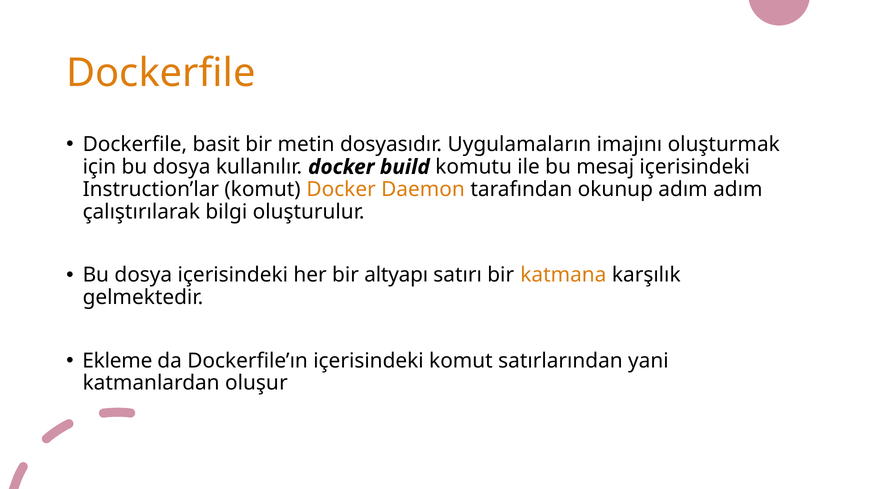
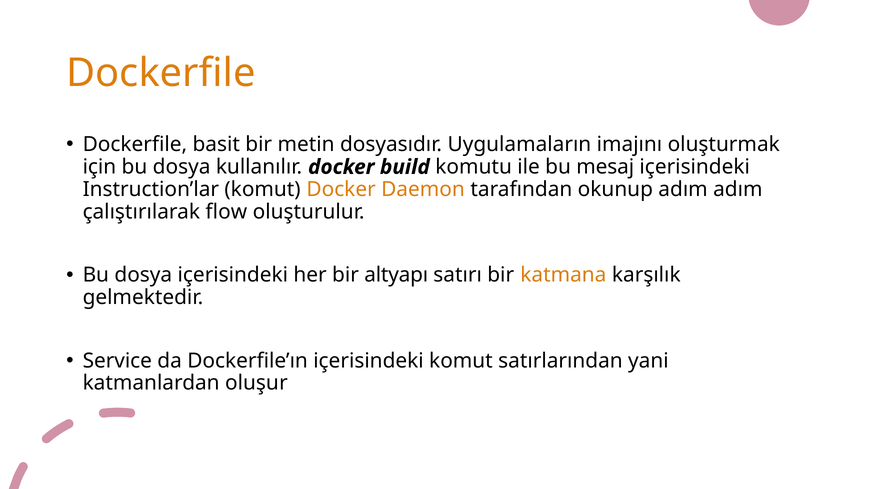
bilgi: bilgi -> flow (226, 212)
Ekleme: Ekleme -> Service (117, 361)
